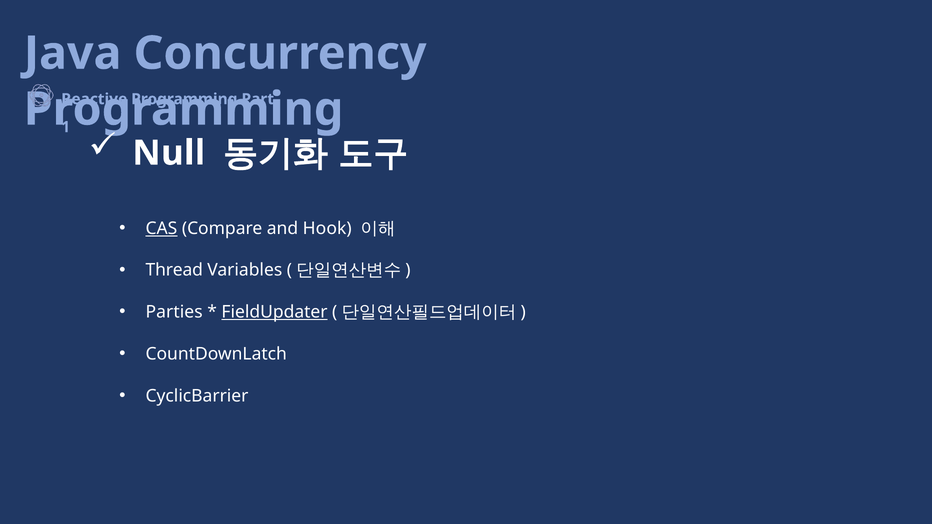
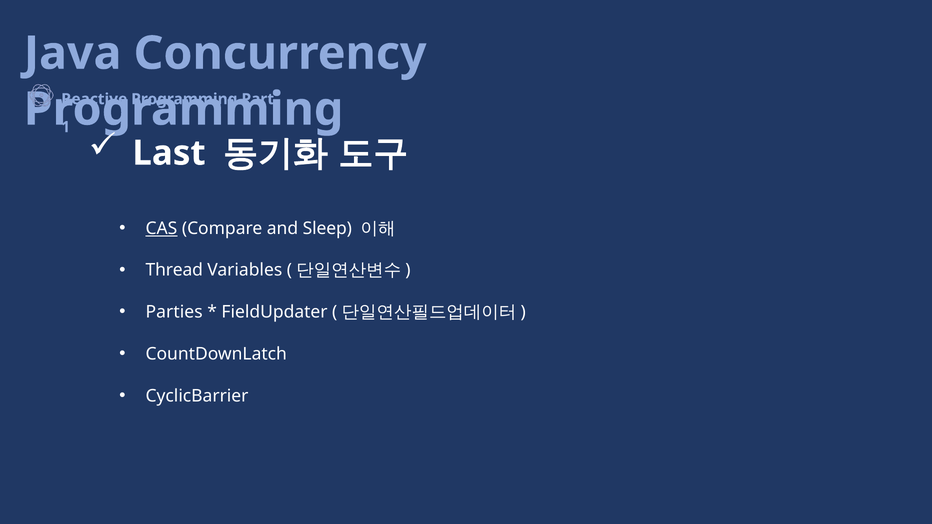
Null: Null -> Last (169, 153)
Hook: Hook -> Sleep (327, 228)
FieldUpdater underline: present -> none (275, 312)
